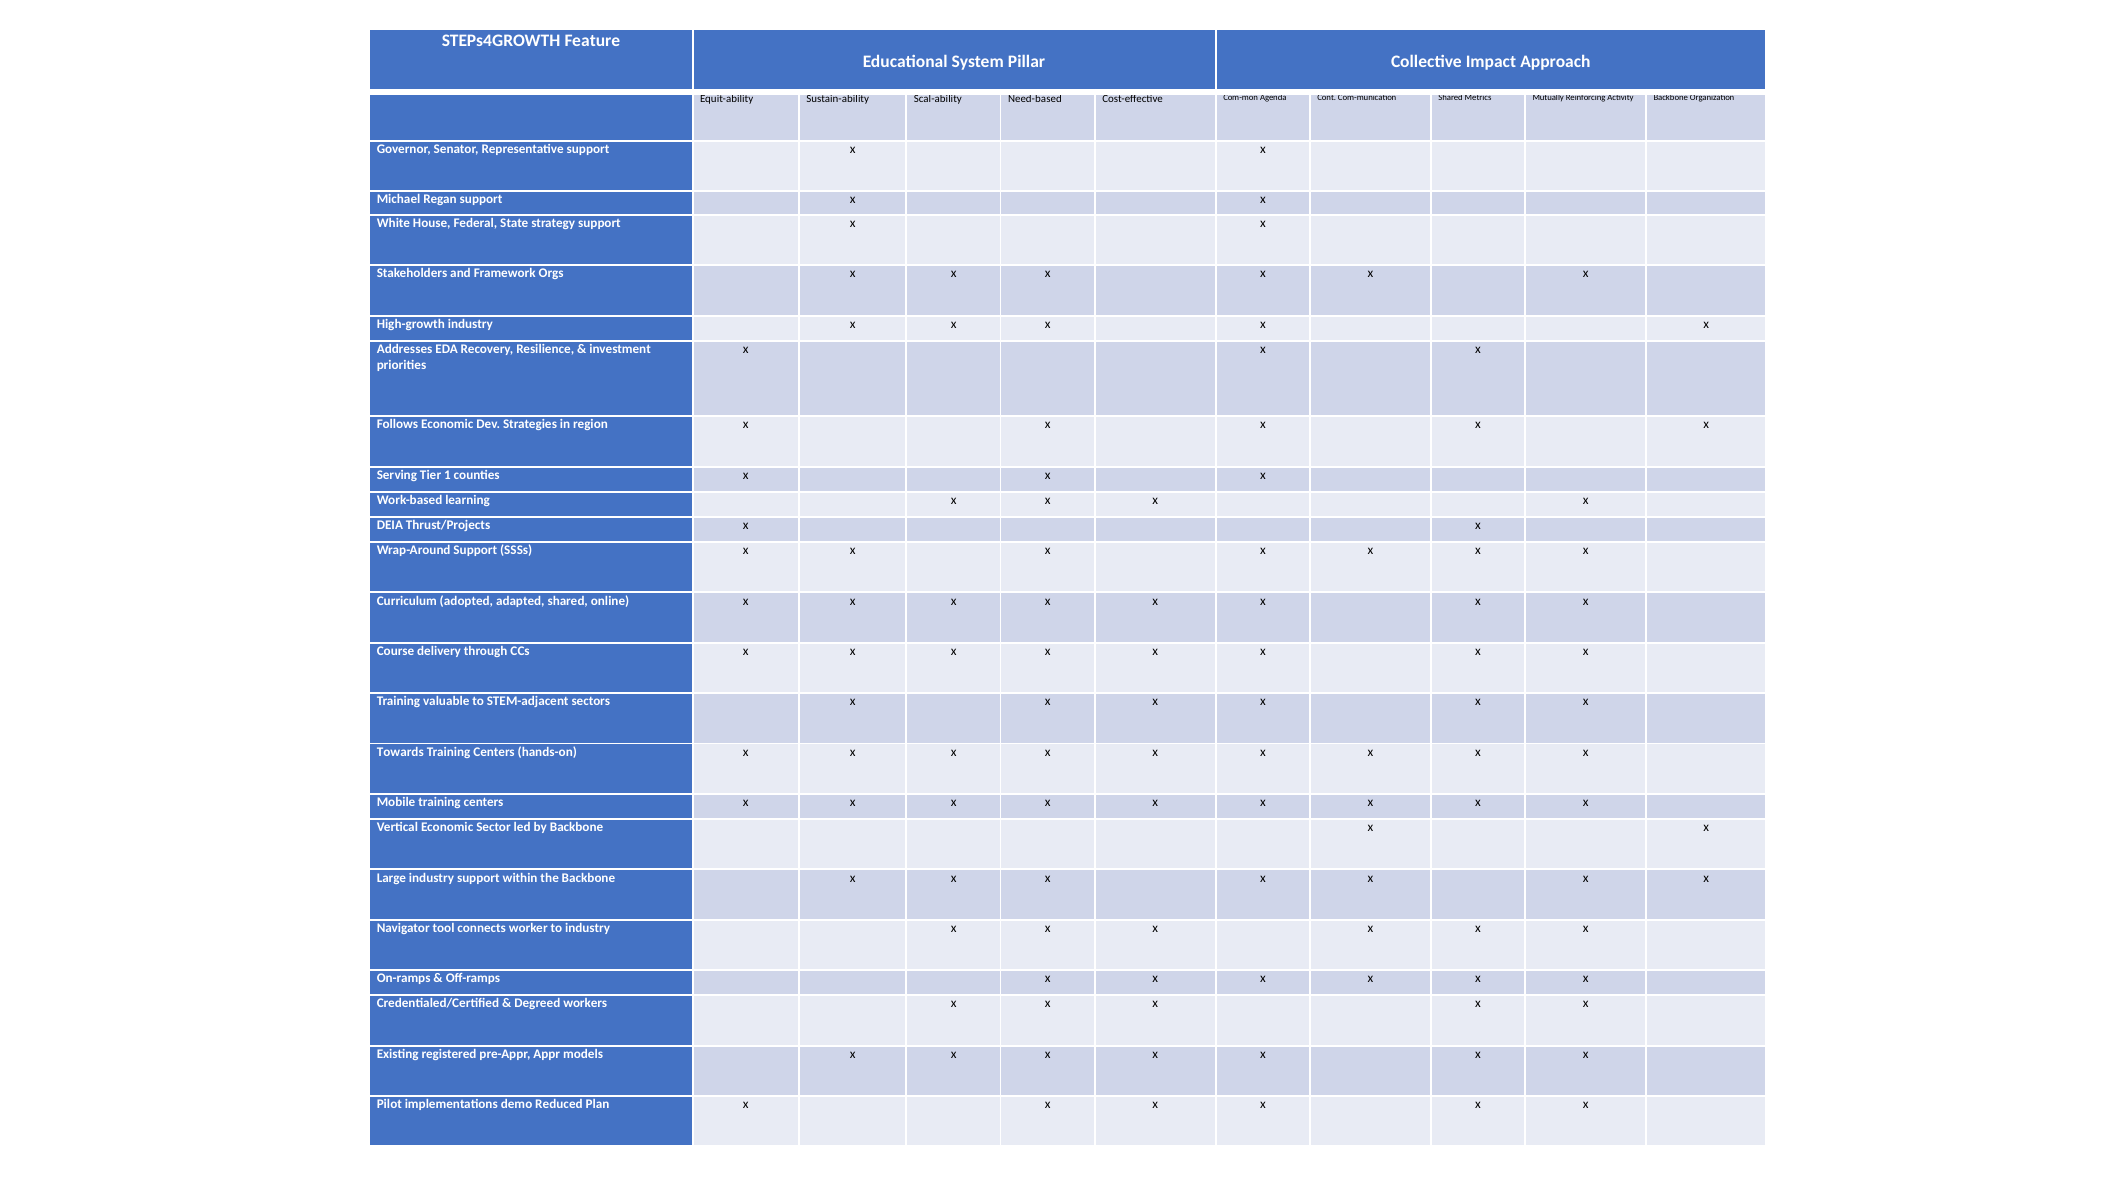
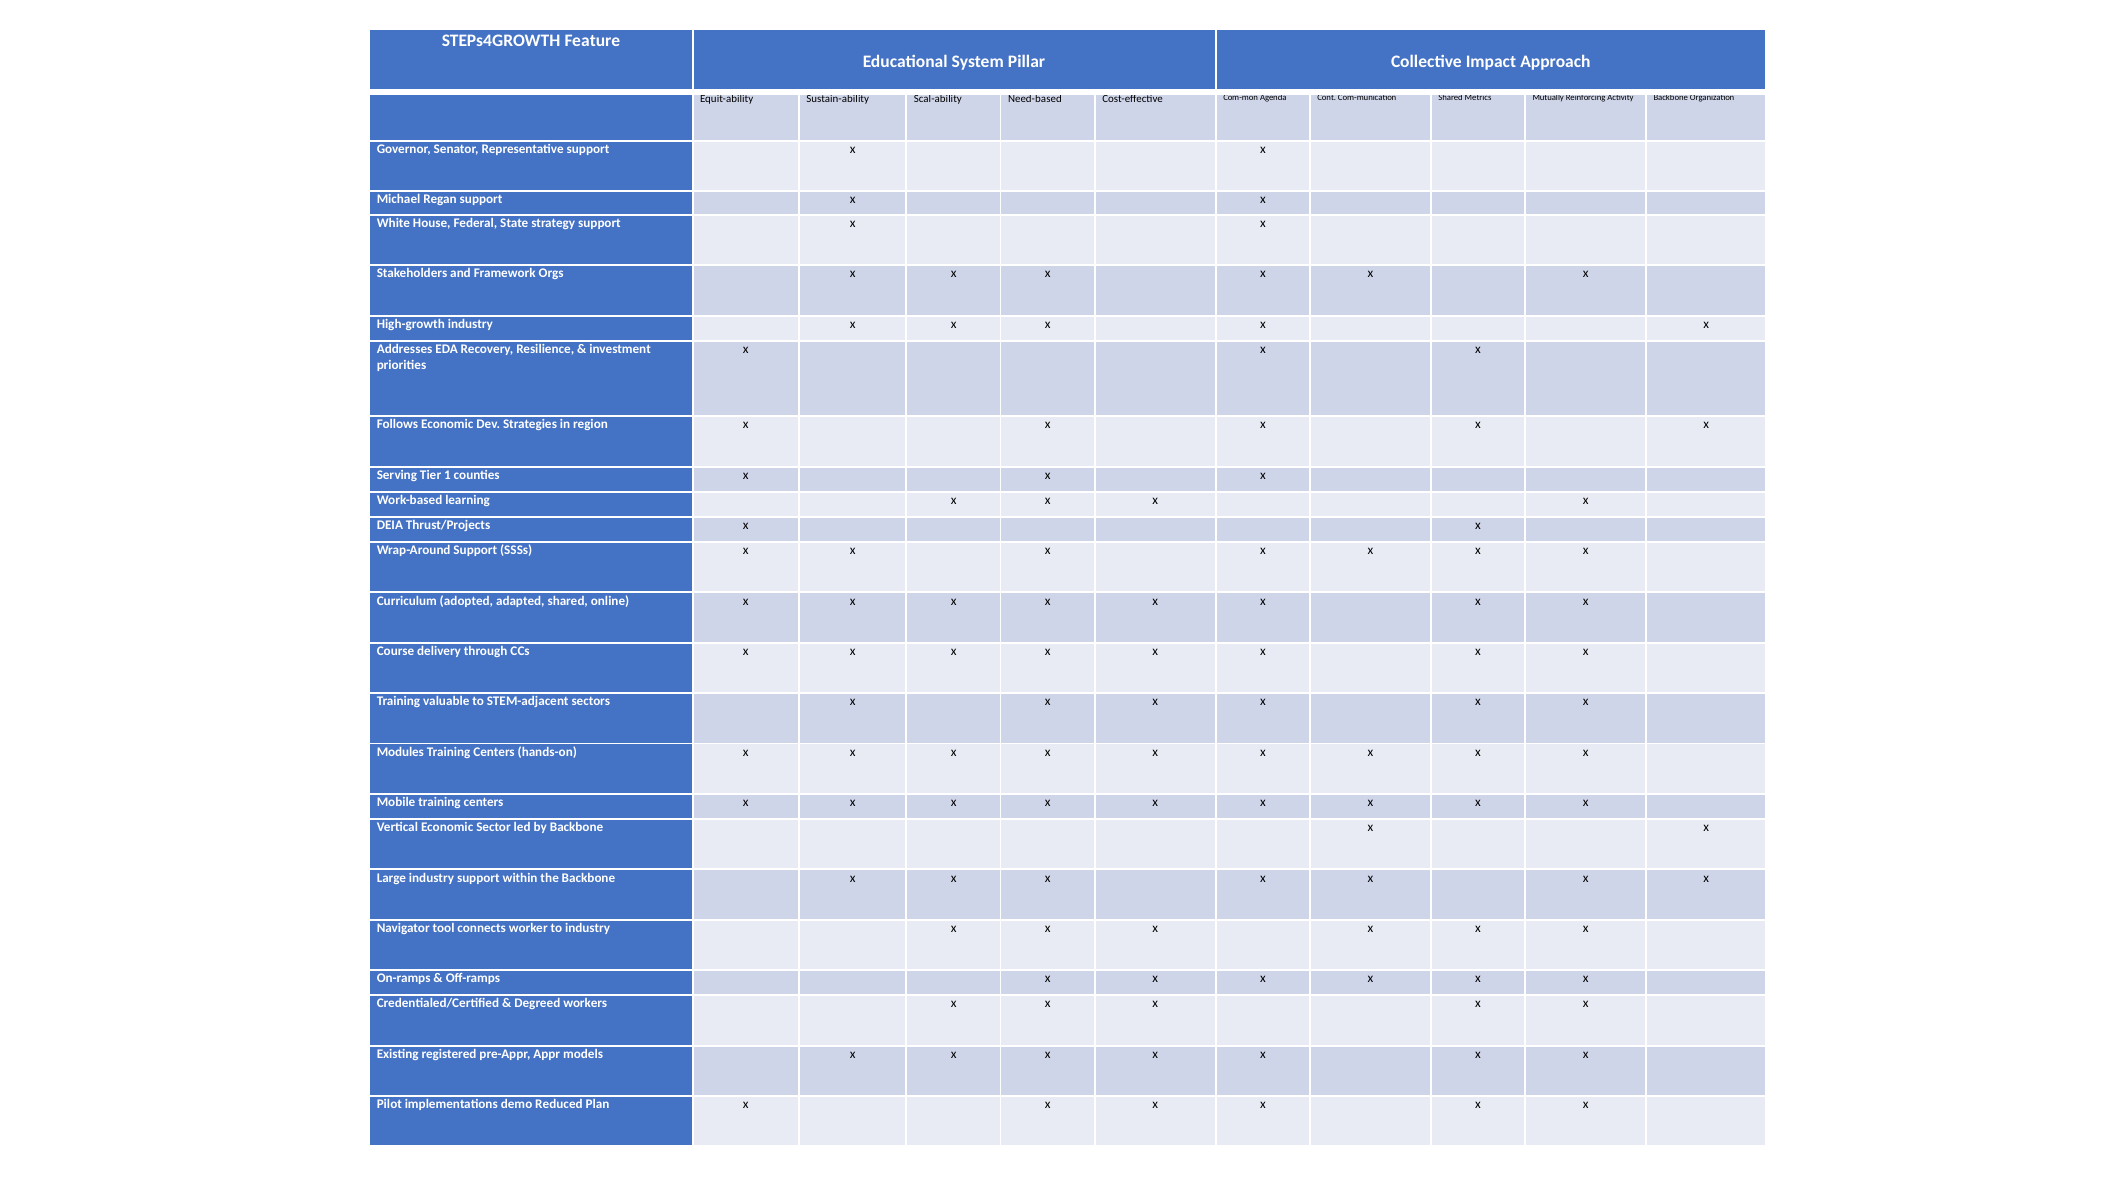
Towards: Towards -> Modules (400, 752)
